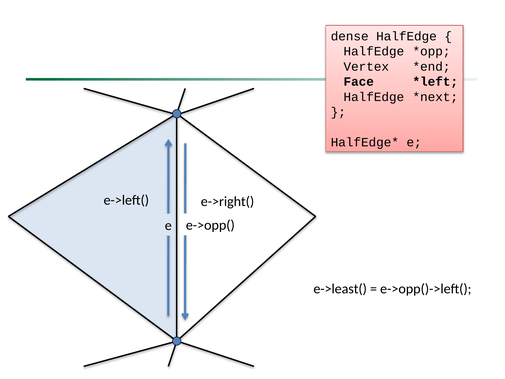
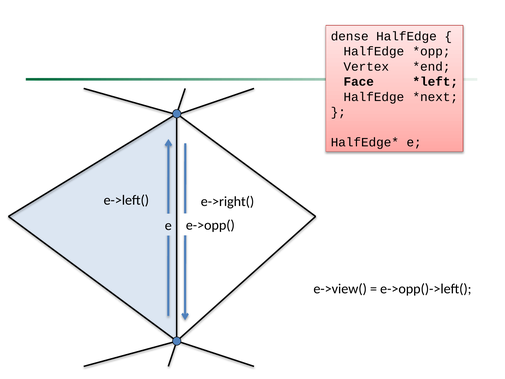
e->least(: e->least( -> e->view( (340, 289)
